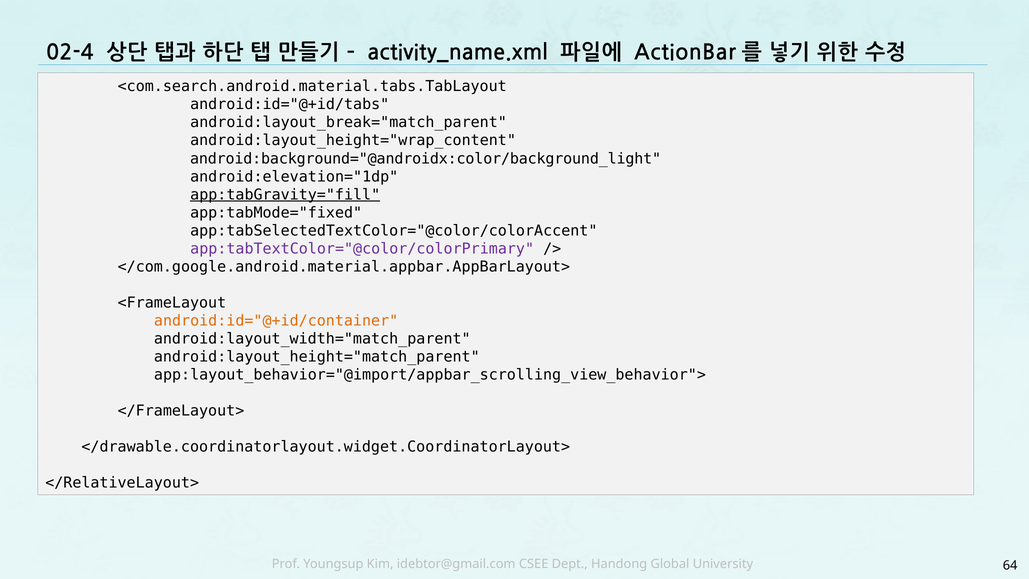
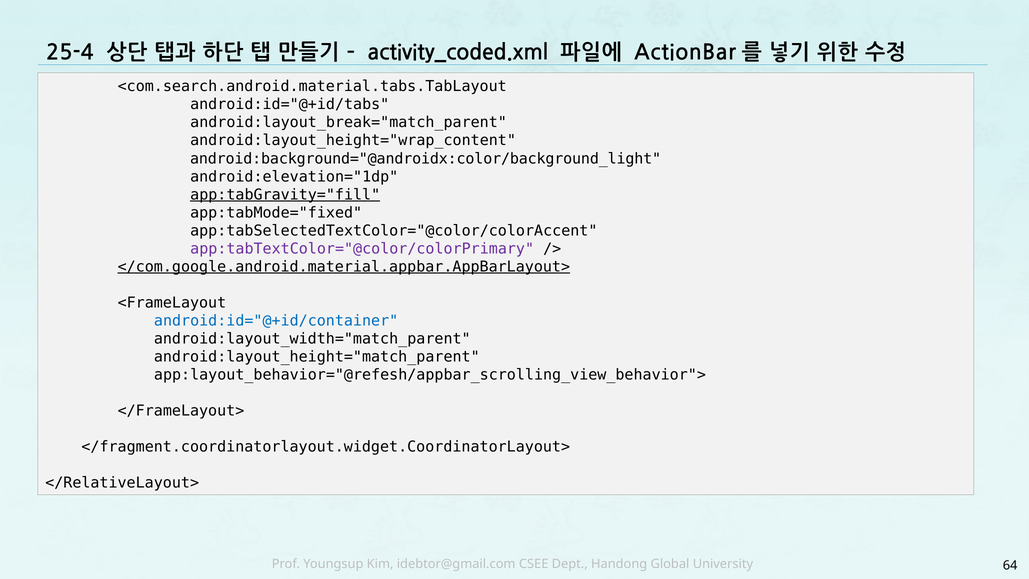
02-4: 02-4 -> 25-4 (70, 53)
activity_name.xml: activity_name.xml -> activity_coded.xml (458, 53)
</com.google.android.material.appbar.AppBarLayout> underline: none -> present (344, 267)
android:id="@+id/container colour: orange -> blue (276, 321)
app:layout_behavior="@import/appbar_scrolling_view_behavior">: app:layout_behavior="@import/appbar_scrolling_view_behavior"> -> app:layout_behavior="@refesh/appbar_scrolling_view_behavior"> (430, 375)
</drawable.coordinatorlayout.widget.CoordinatorLayout>: </drawable.coordinatorlayout.widget.CoordinatorLayout> -> </fragment.coordinatorlayout.widget.CoordinatorLayout> (326, 447)
